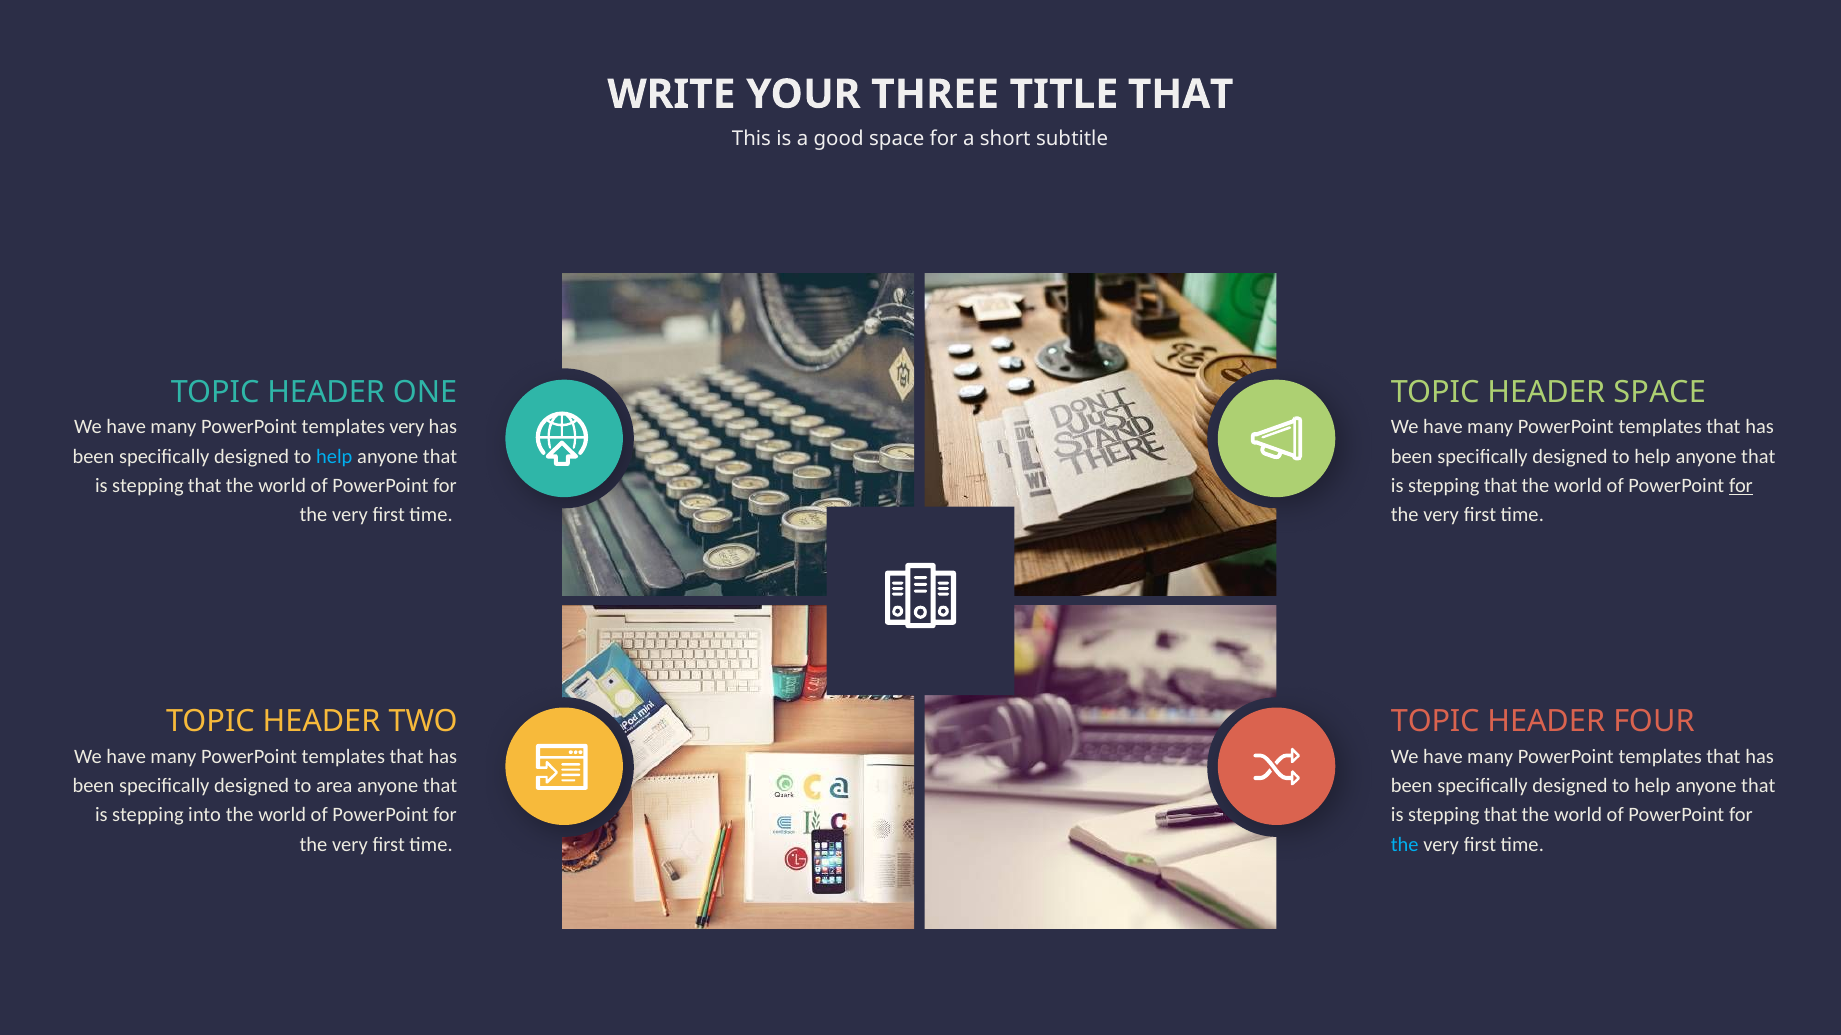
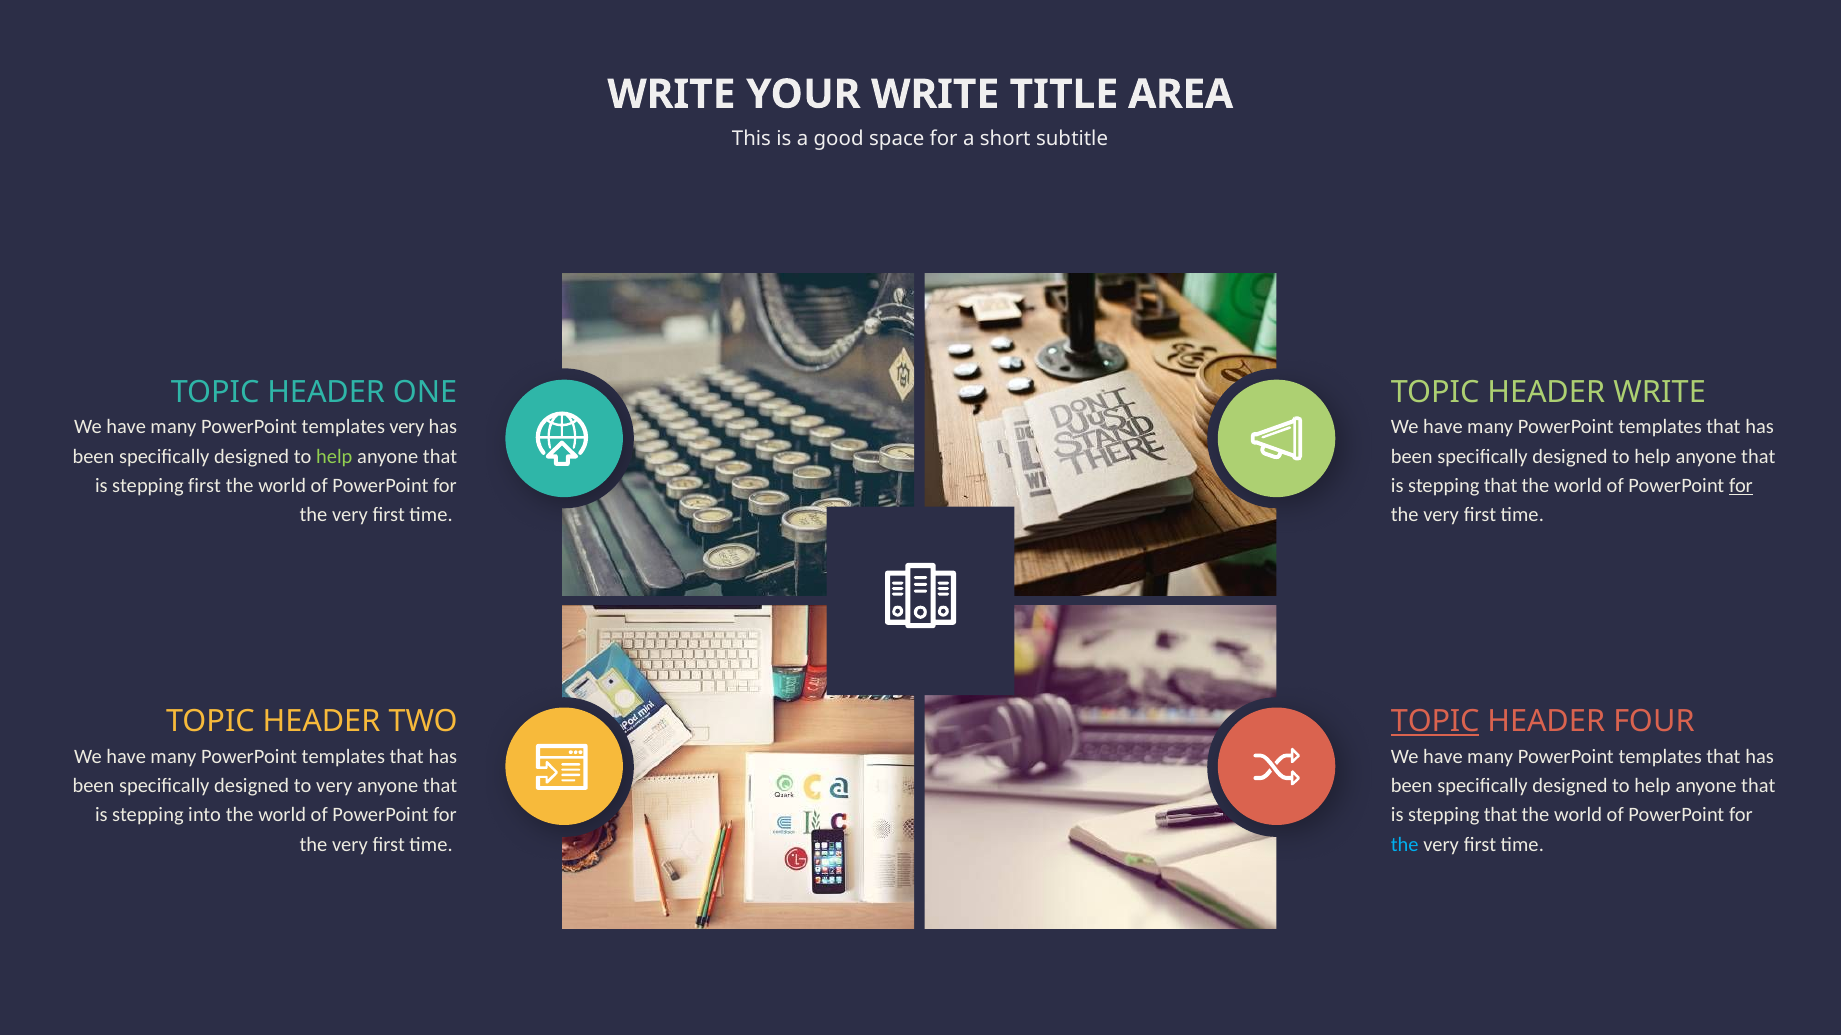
YOUR THREE: THREE -> WRITE (935, 94)
TITLE THAT: THAT -> AREA (1181, 94)
HEADER SPACE: SPACE -> WRITE (1660, 392)
help colour: light blue -> light green (334, 457)
that: that -> first (205, 486)
TOPIC underline: none -> present (1435, 722)
to area: area -> very (334, 786)
